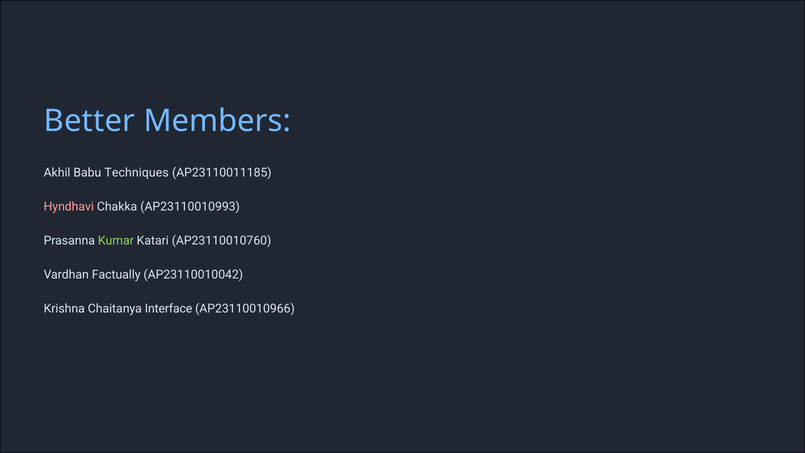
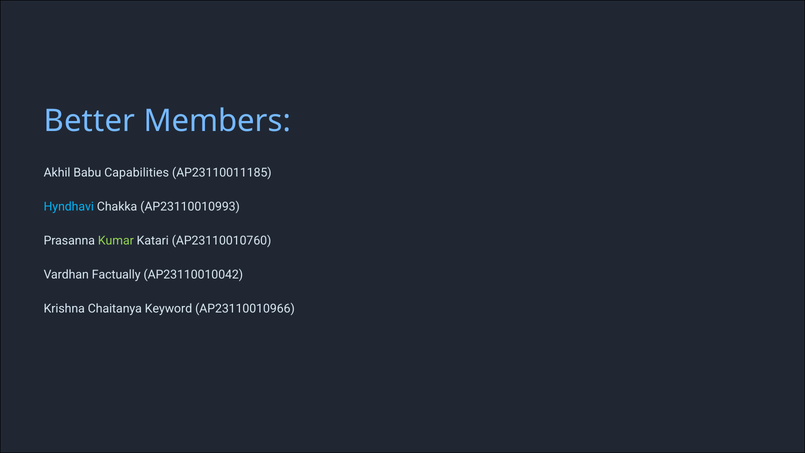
Techniques: Techniques -> Capabilities (137, 173)
Hyndhavi colour: pink -> light blue (69, 207)
Interface: Interface -> Keyword (169, 309)
